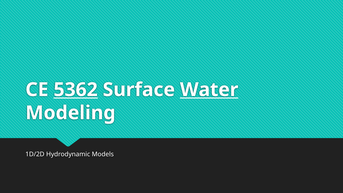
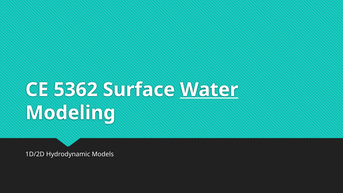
5362 underline: present -> none (76, 90)
